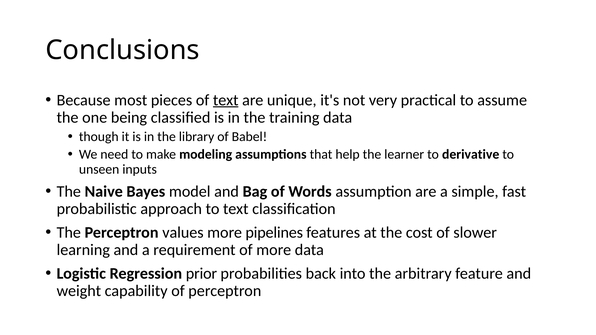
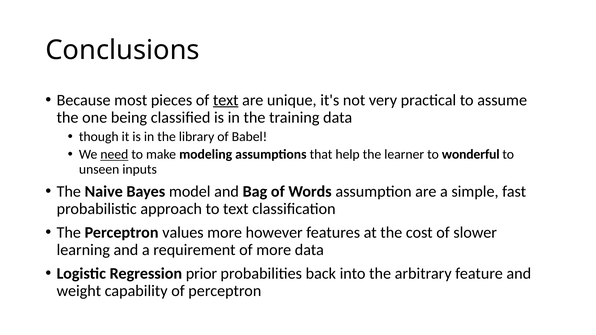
need underline: none -> present (114, 155)
derivative: derivative -> wonderful (471, 155)
pipelines: pipelines -> however (274, 233)
